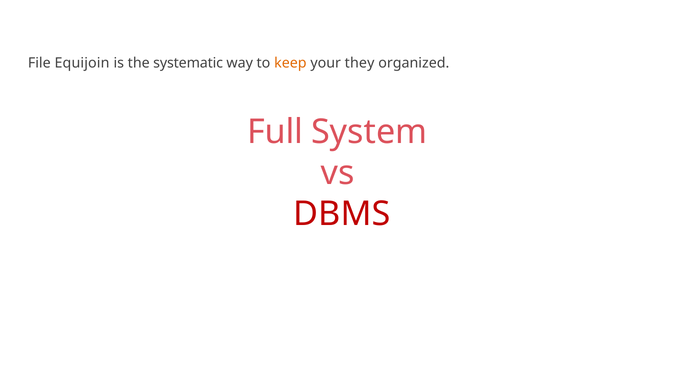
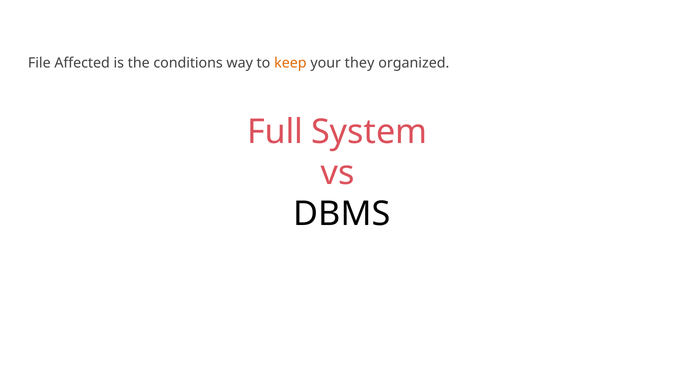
Equijoin: Equijoin -> Affected (82, 63)
systematic: systematic -> conditions (188, 63)
DBMS colour: red -> black (342, 214)
